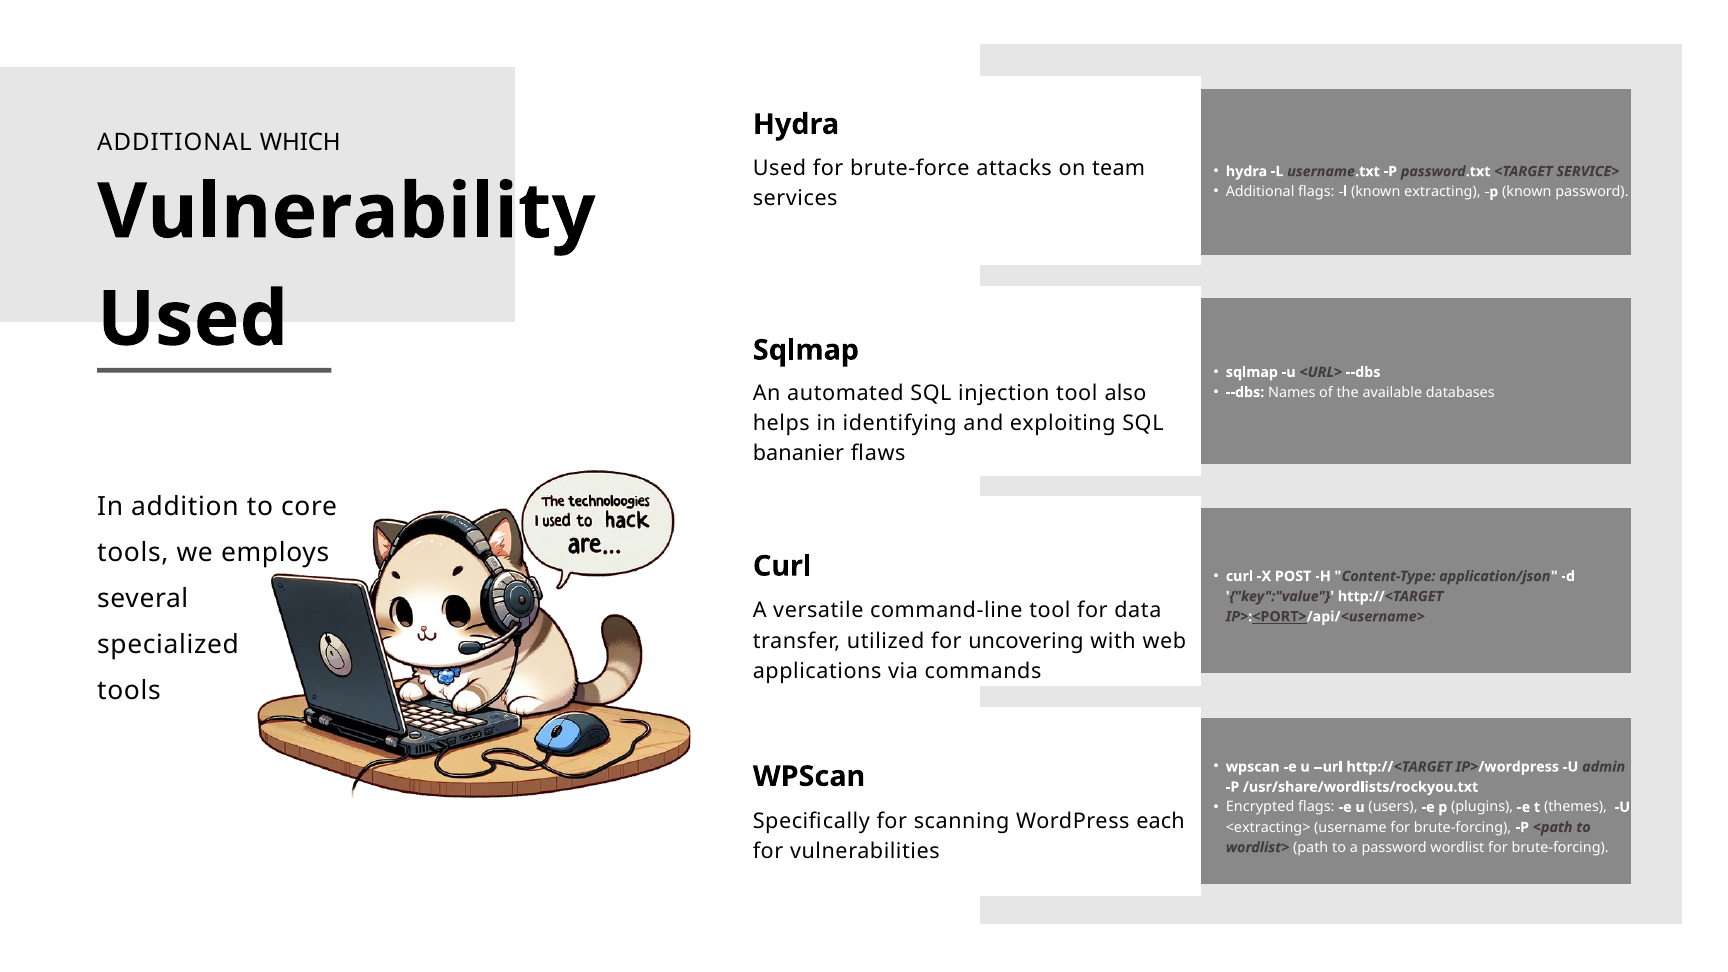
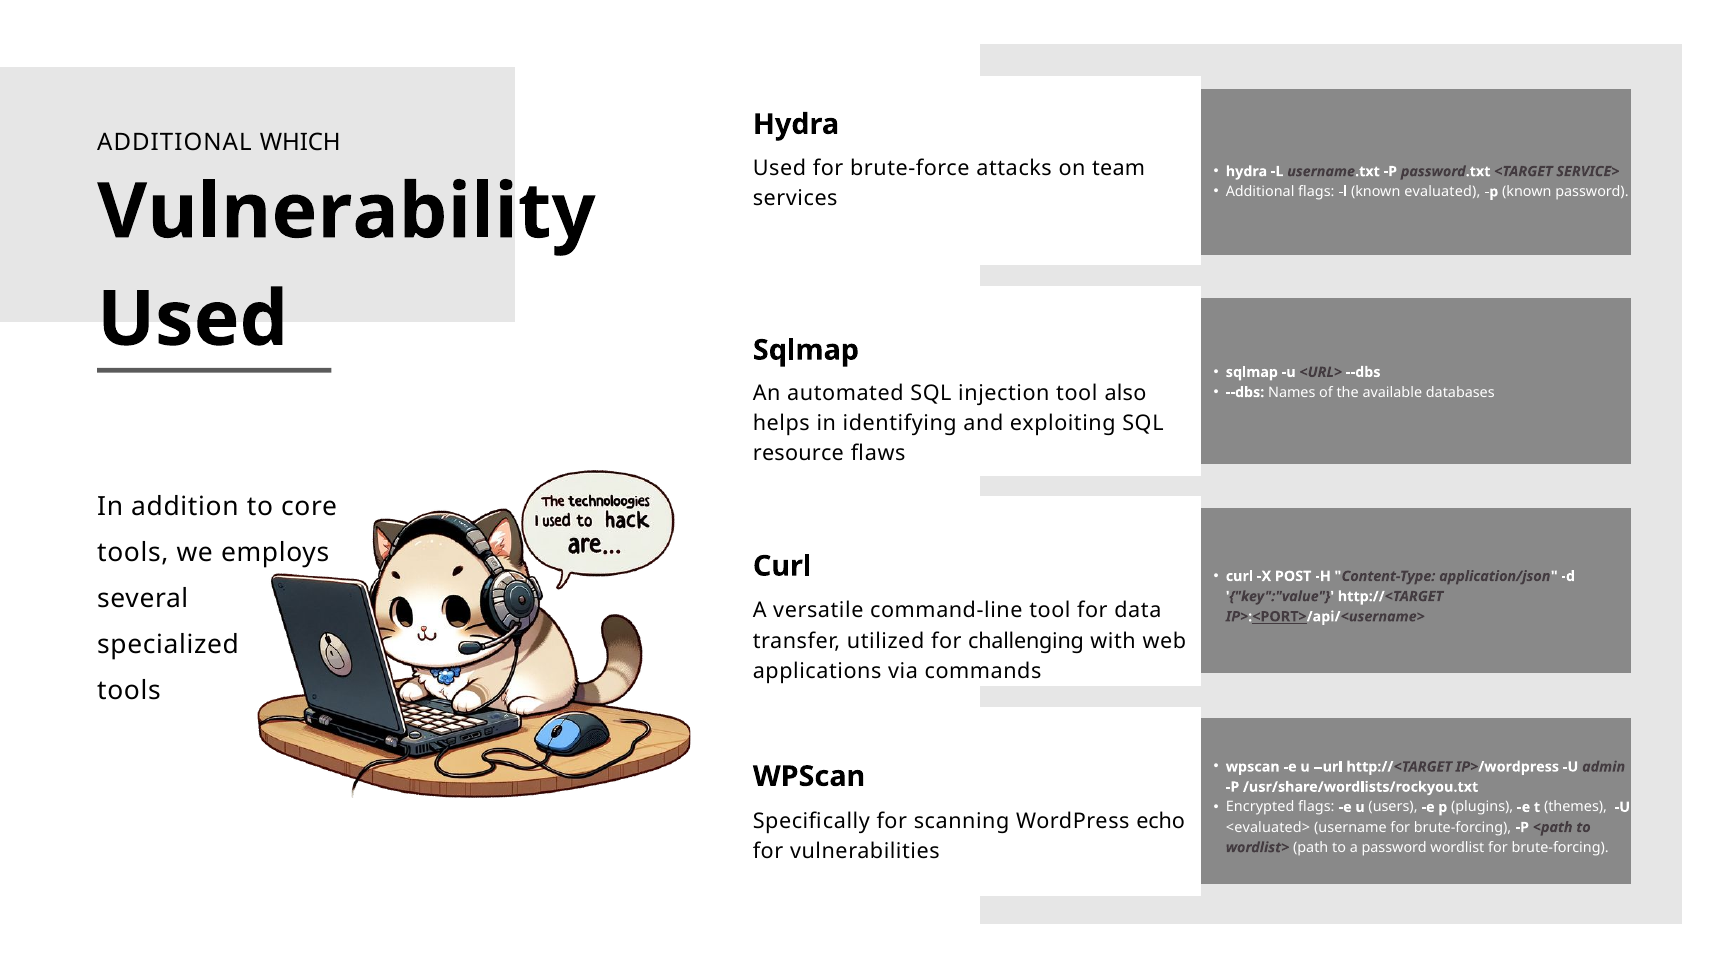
extracting: extracting -> evaluated (1442, 192)
bananier: bananier -> resource (798, 454)
uncovering: uncovering -> challenging (1026, 641)
each: each -> echo (1161, 821)
<extracting>: <extracting> -> <evaluated> (1268, 827)
